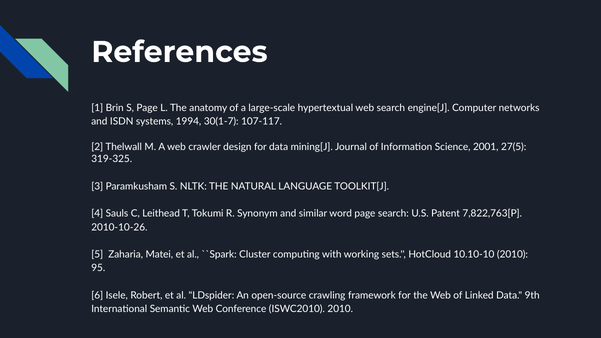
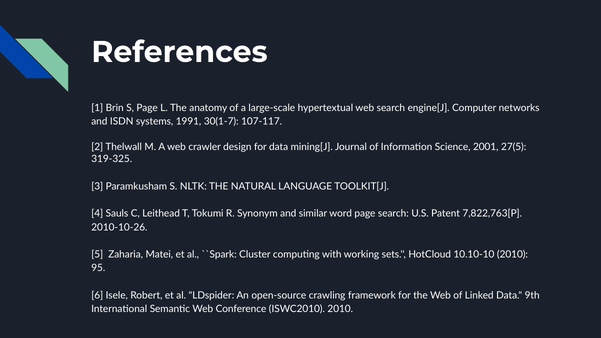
1994: 1994 -> 1991 (189, 122)
